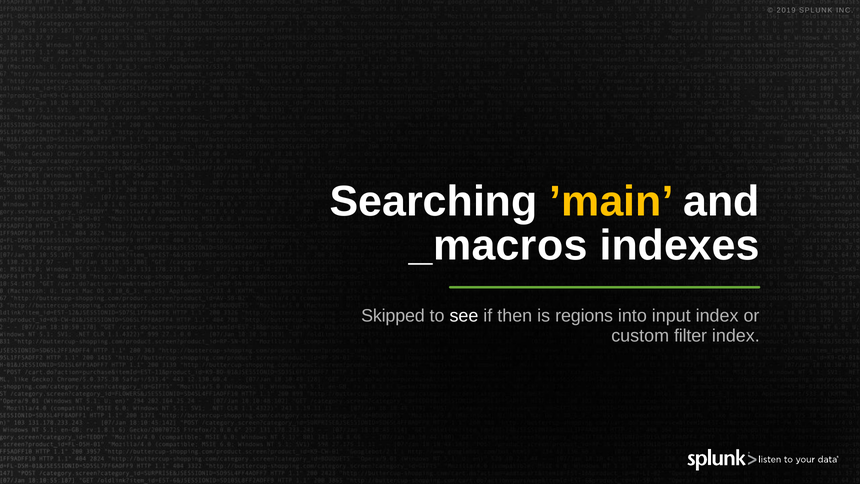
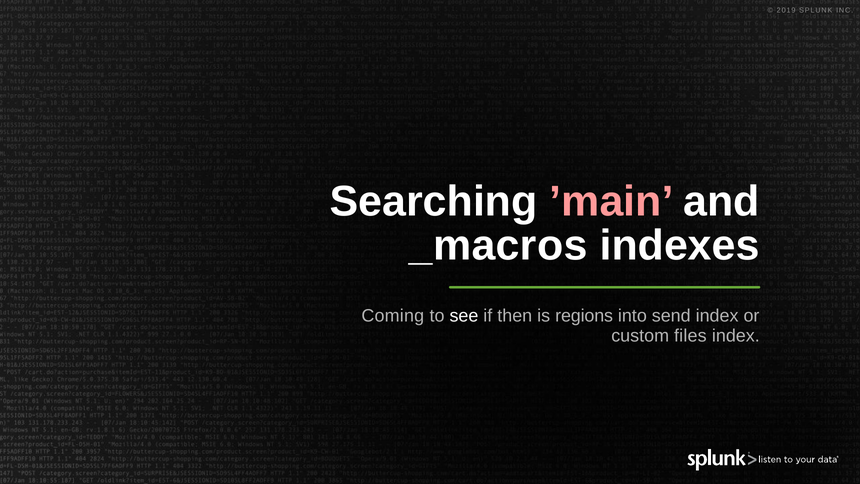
’main colour: yellow -> pink (611, 201)
Skipped: Skipped -> Coming (393, 316)
input: input -> send (671, 316)
filter: filter -> files (690, 335)
